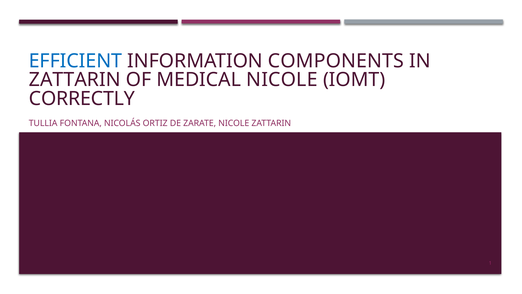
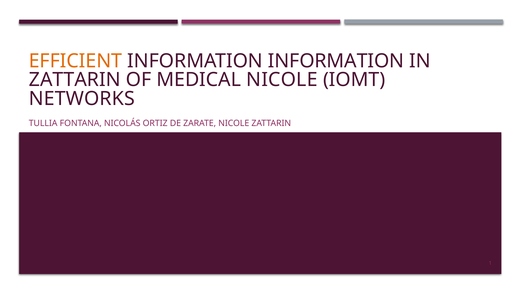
EFFICIENT colour: blue -> orange (75, 61)
INFORMATION COMPONENTS: COMPONENTS -> INFORMATION (336, 61)
CORRECTLY: CORRECTLY -> NETWORKS (82, 98)
